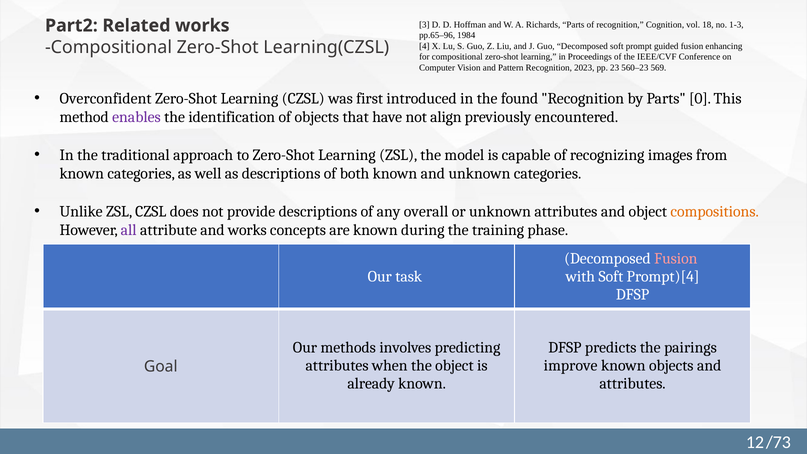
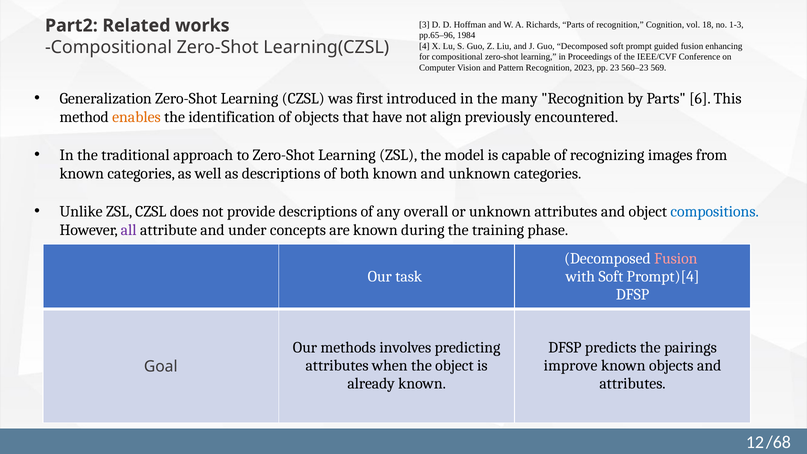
Overconfident: Overconfident -> Generalization (106, 98)
found: found -> many (519, 98)
0: 0 -> 6 (700, 98)
enables colour: purple -> orange (136, 117)
compositions colour: orange -> blue (715, 211)
and works: works -> under (247, 230)
/73: /73 -> /68 (778, 443)
